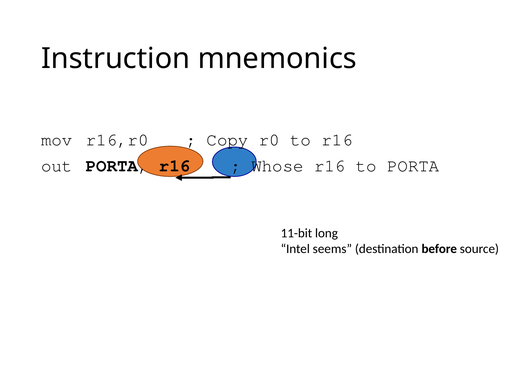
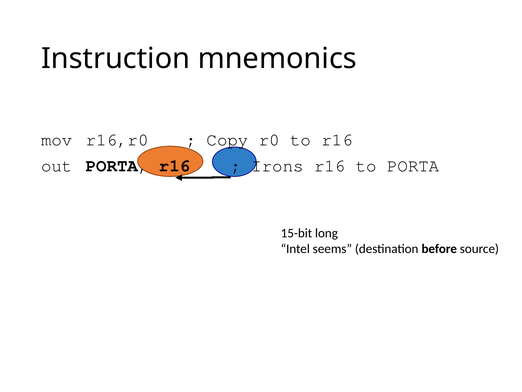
Whose: Whose -> Irons (277, 166)
11-bit: 11-bit -> 15-bit (296, 233)
